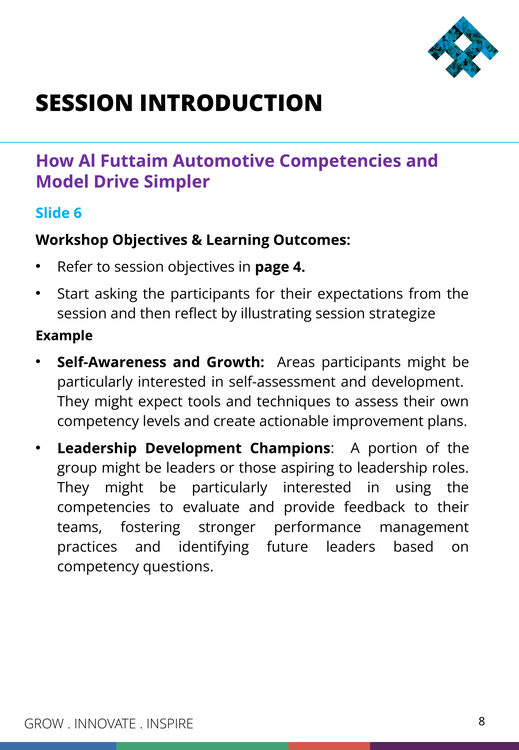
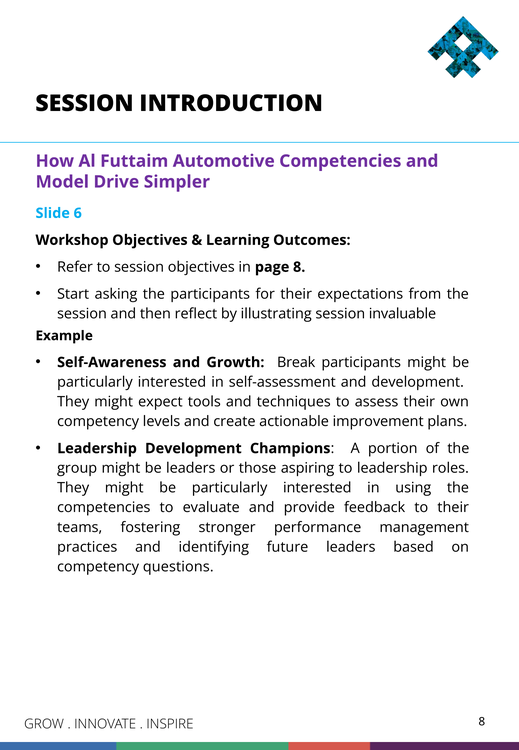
page 4: 4 -> 8 (299, 267)
strategize: strategize -> invaluable (402, 314)
Areas: Areas -> Break (296, 362)
